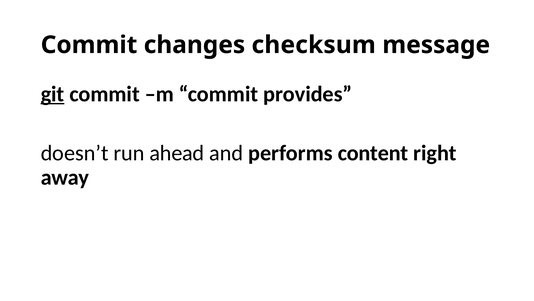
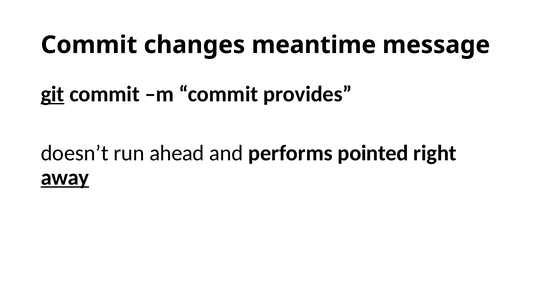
checksum: checksum -> meantime (314, 45)
content: content -> pointed (373, 153)
away underline: none -> present (65, 177)
